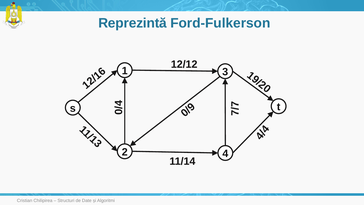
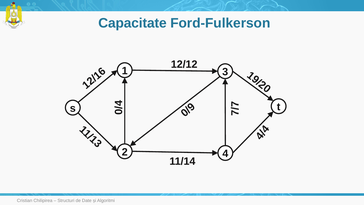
Reprezintă: Reprezintă -> Capacitate (132, 23)
